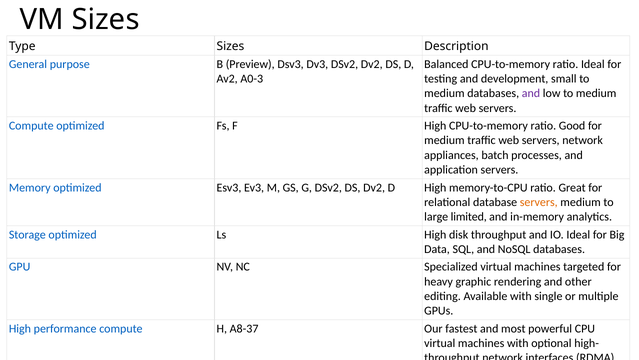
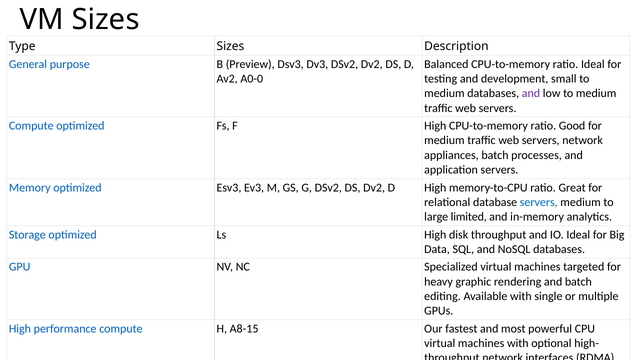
A0-3: A0-3 -> A0-0 (252, 79)
servers colour: orange -> blue (539, 202)
and other: other -> batch (578, 281)
A8-37: A8-37 -> A8-15 (244, 328)
